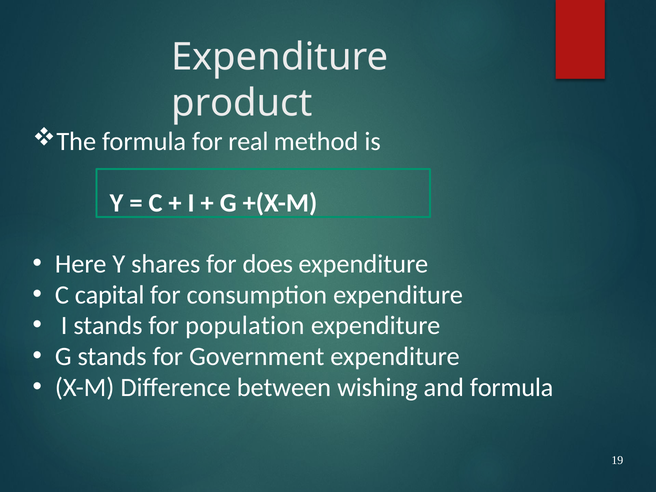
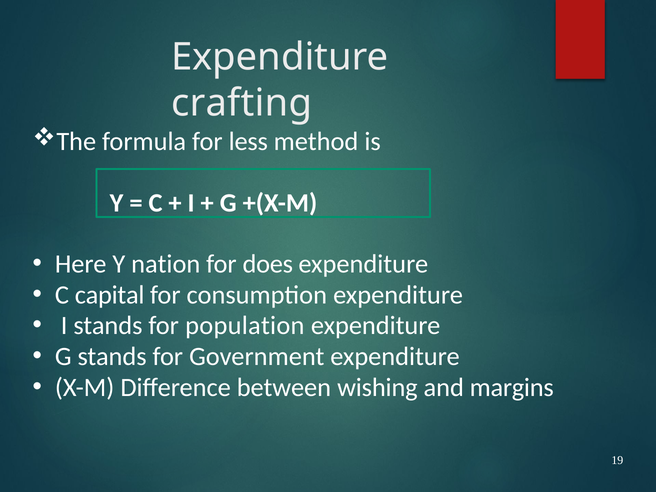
product: product -> crafting (242, 103)
real: real -> less (248, 141)
shares: shares -> nation (166, 264)
and formula: formula -> margins (512, 388)
